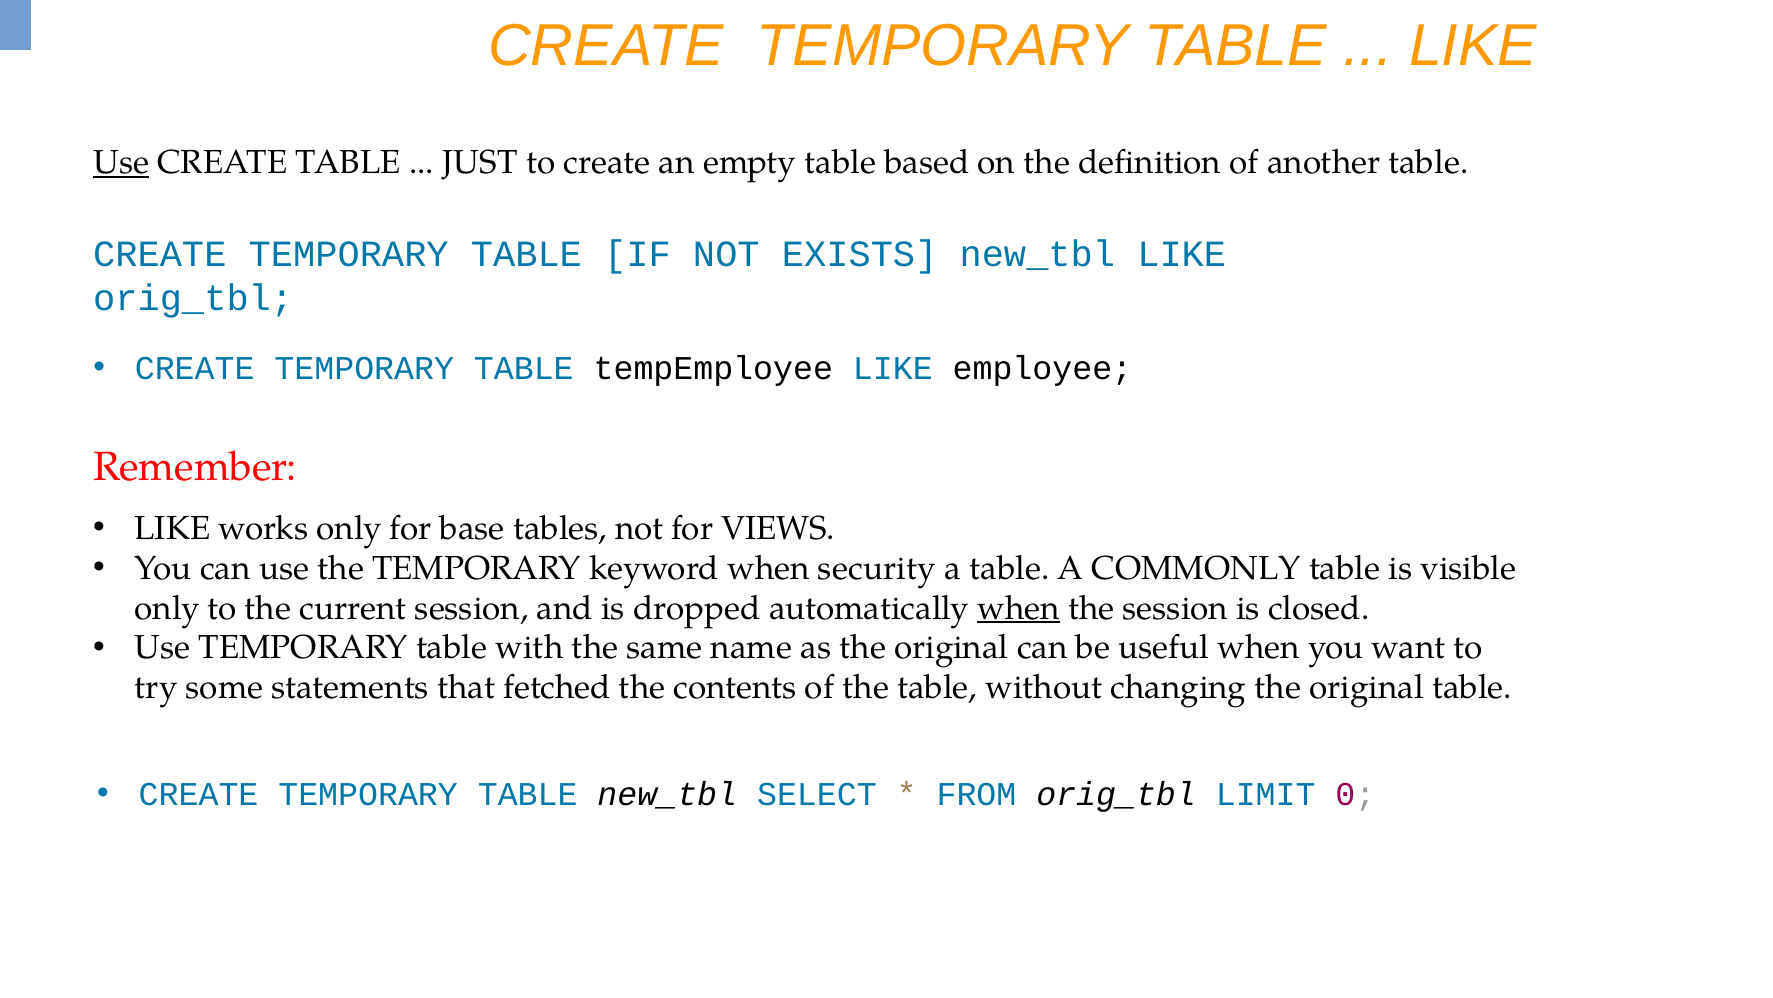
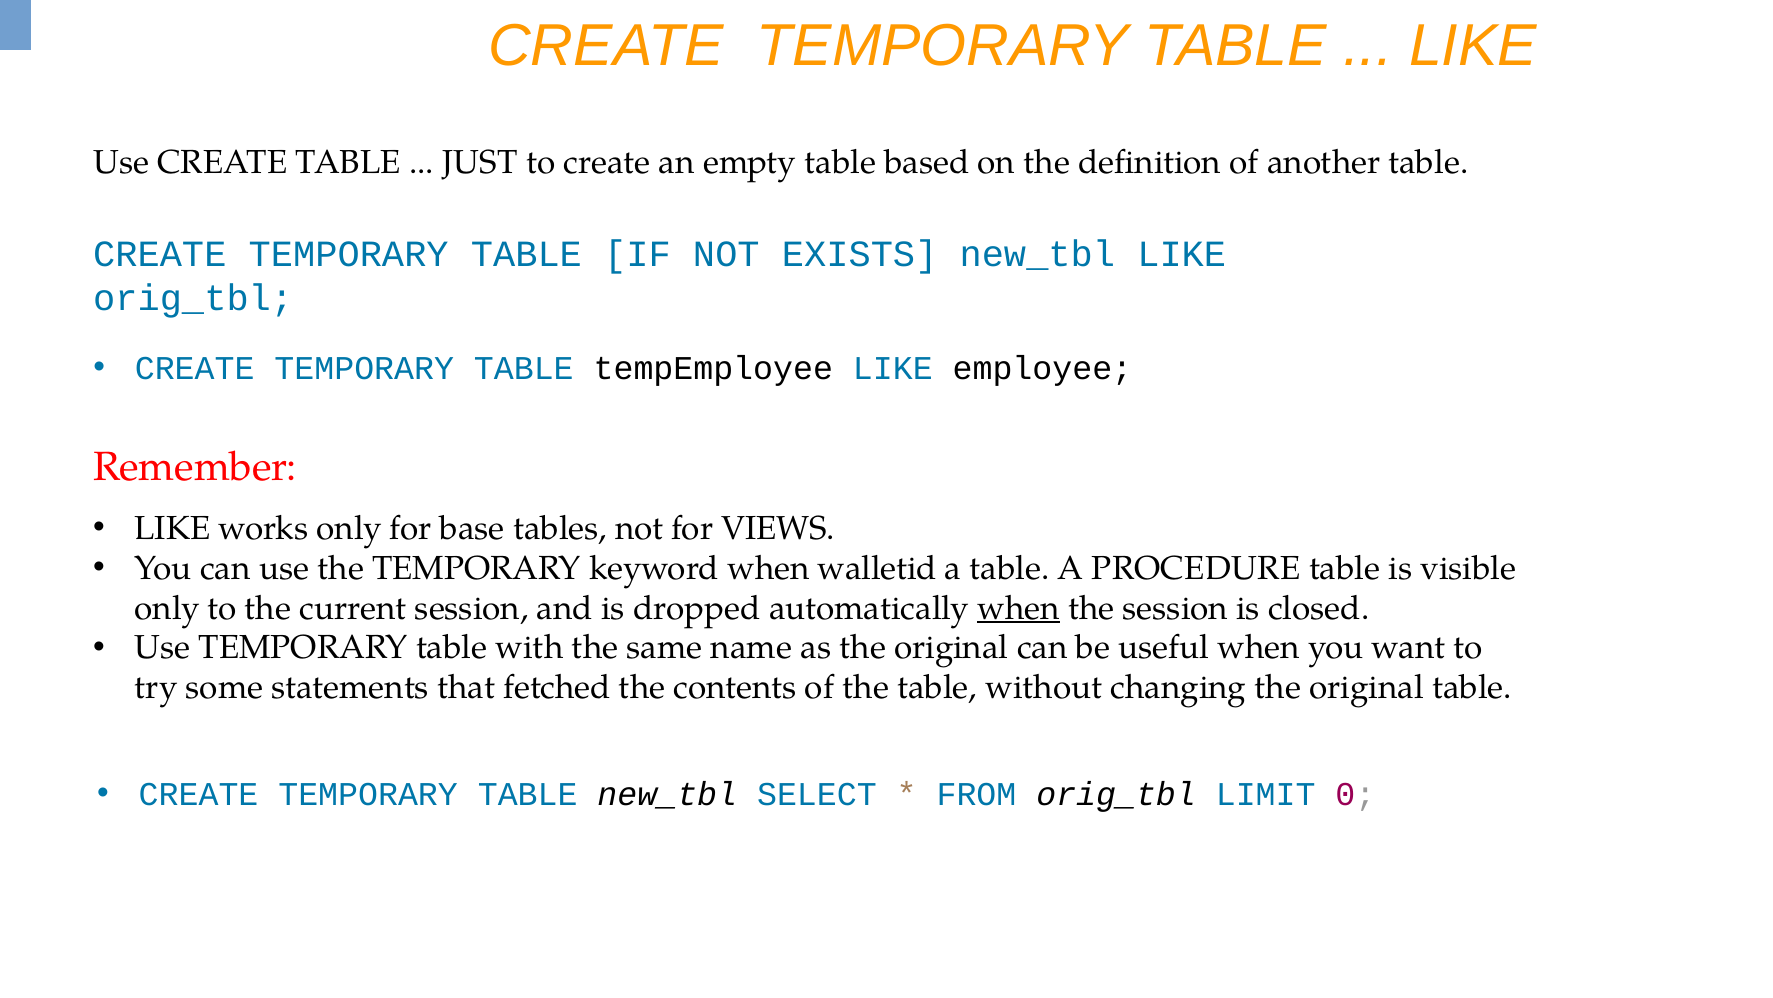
Use underline: present -> none (121, 162)
security: security -> walletid (877, 568)
COMMONLY: COMMONLY -> PROCEDURE (1196, 568)
